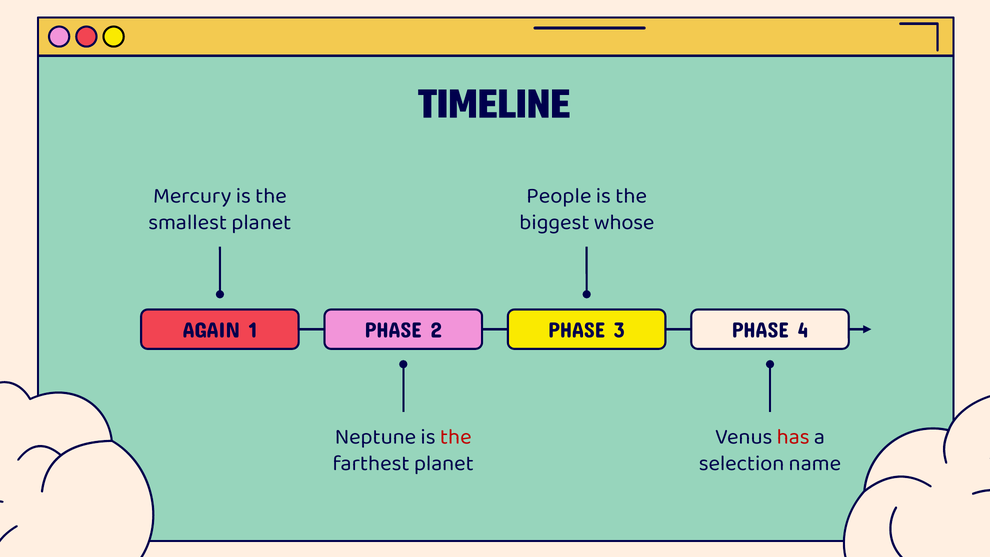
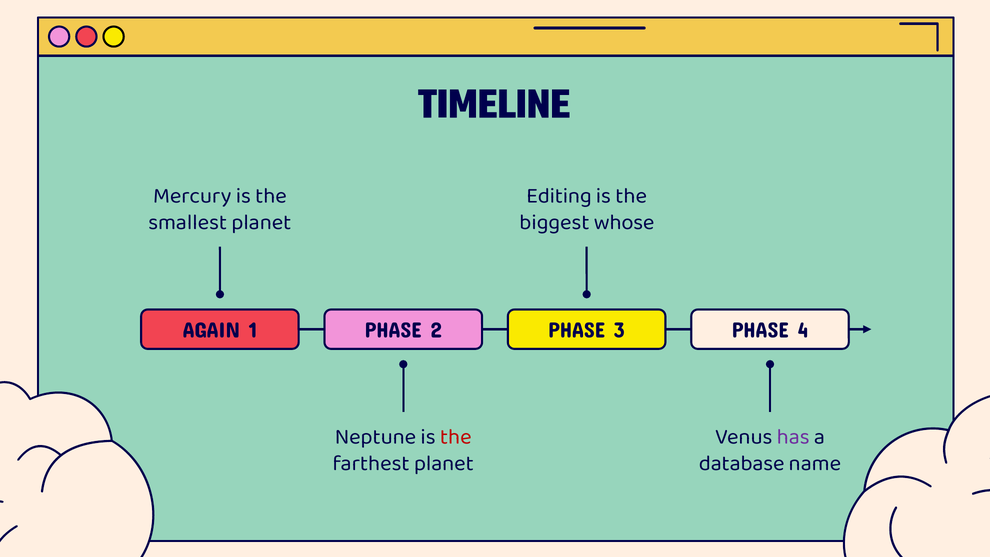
People: People -> Editing (559, 196)
has colour: red -> purple (793, 436)
selection: selection -> database (742, 463)
